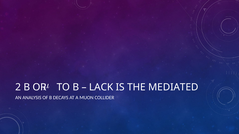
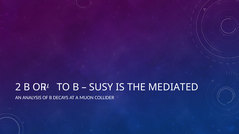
LACK: LACK -> SUSY (101, 87)
